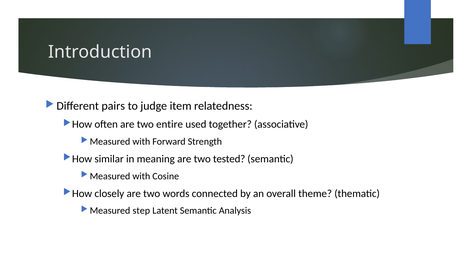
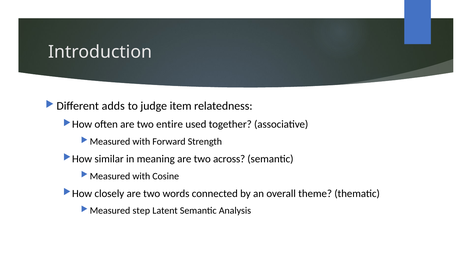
pairs: pairs -> adds (113, 106)
tested: tested -> across (229, 159)
